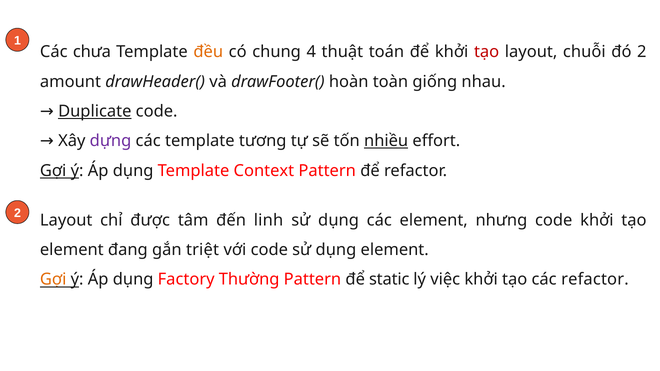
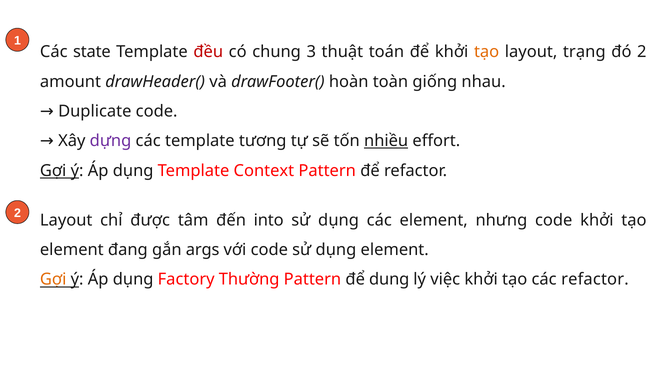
chưa: chưa -> state (92, 52)
đều colour: orange -> red (208, 52)
4: 4 -> 3 (311, 52)
tạo colour: red -> orange (487, 52)
chuỗi: chuỗi -> trạng (584, 52)
Duplicate underline: present -> none (95, 111)
linh: linh -> into (269, 220)
triệt: triệt -> args (203, 250)
static: static -> dung (389, 280)
